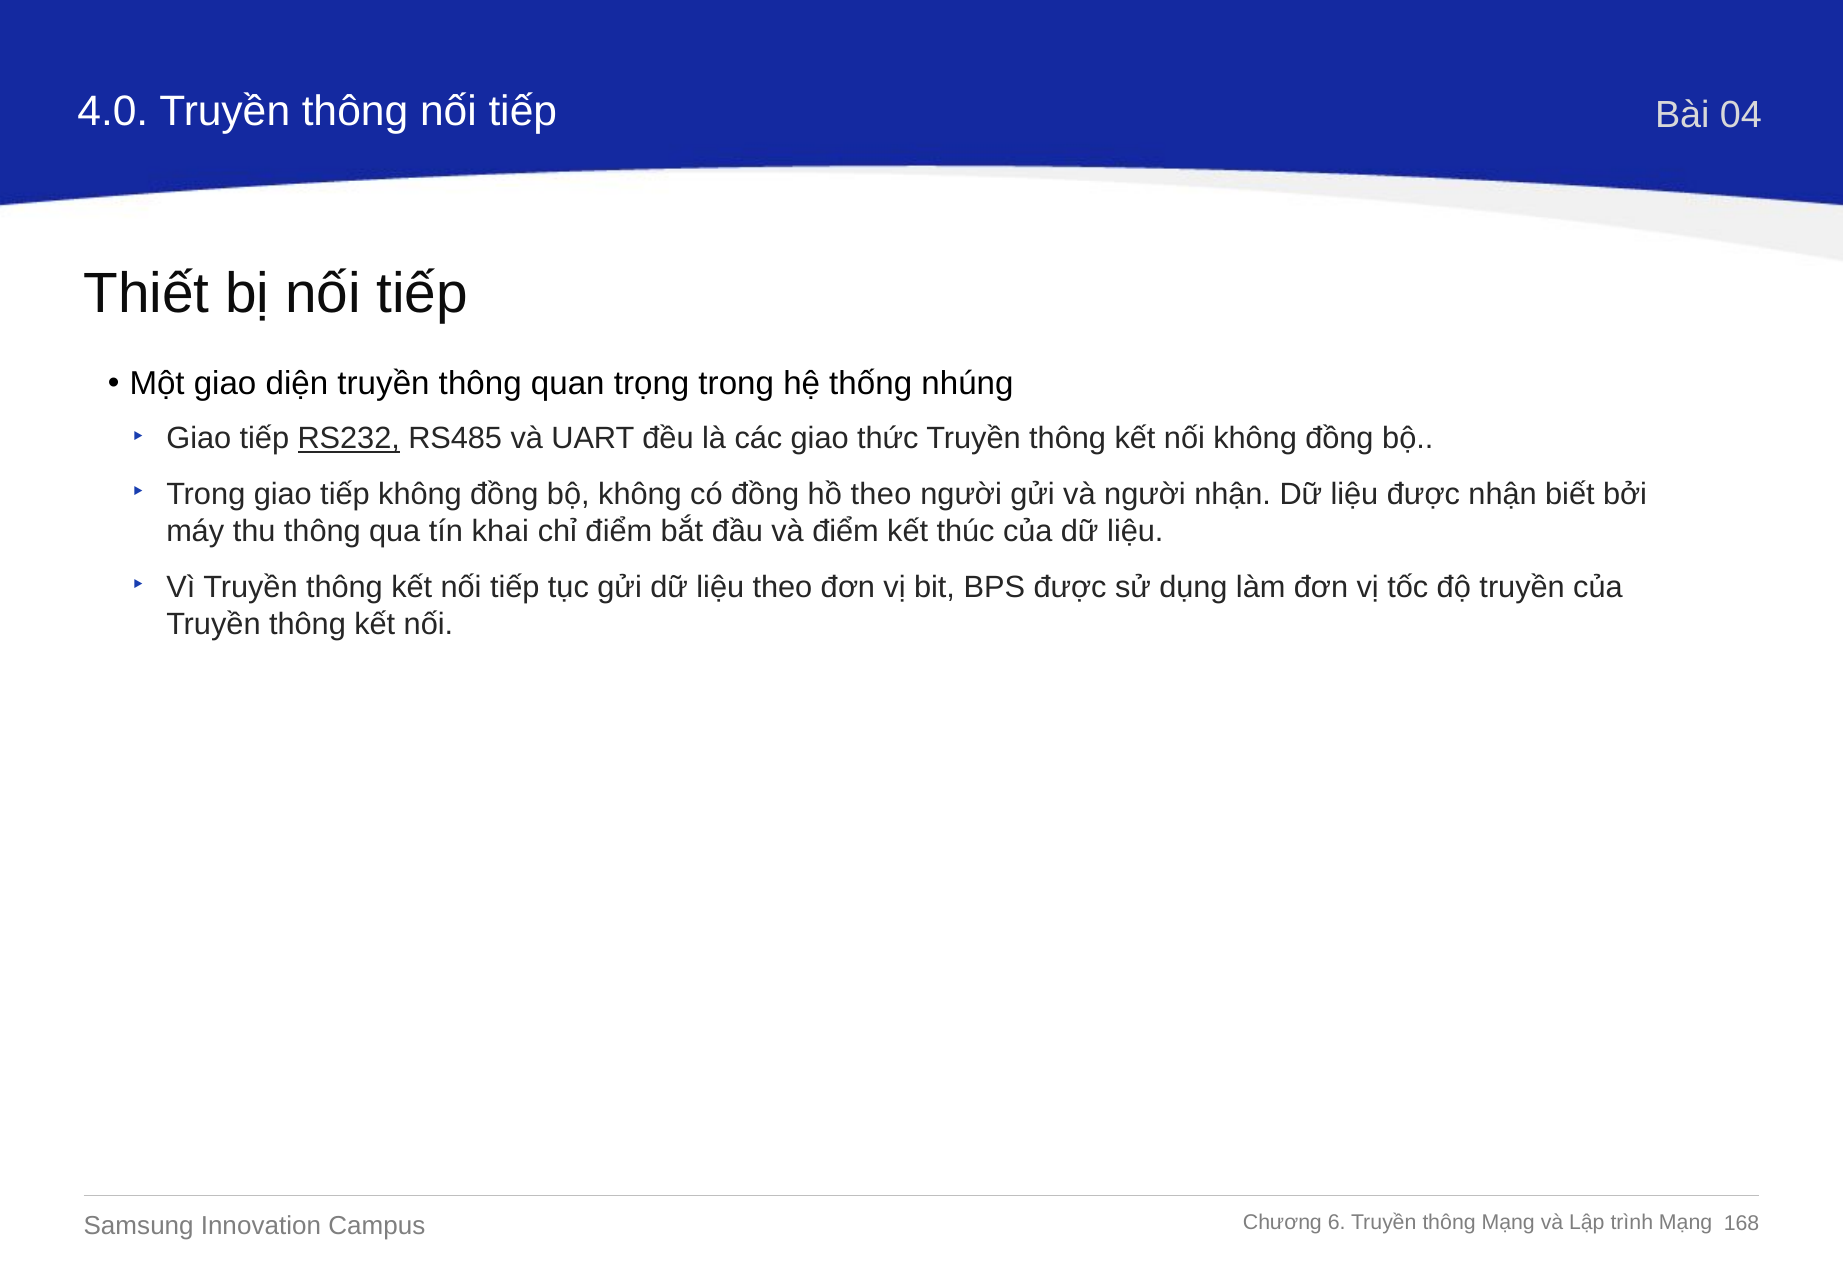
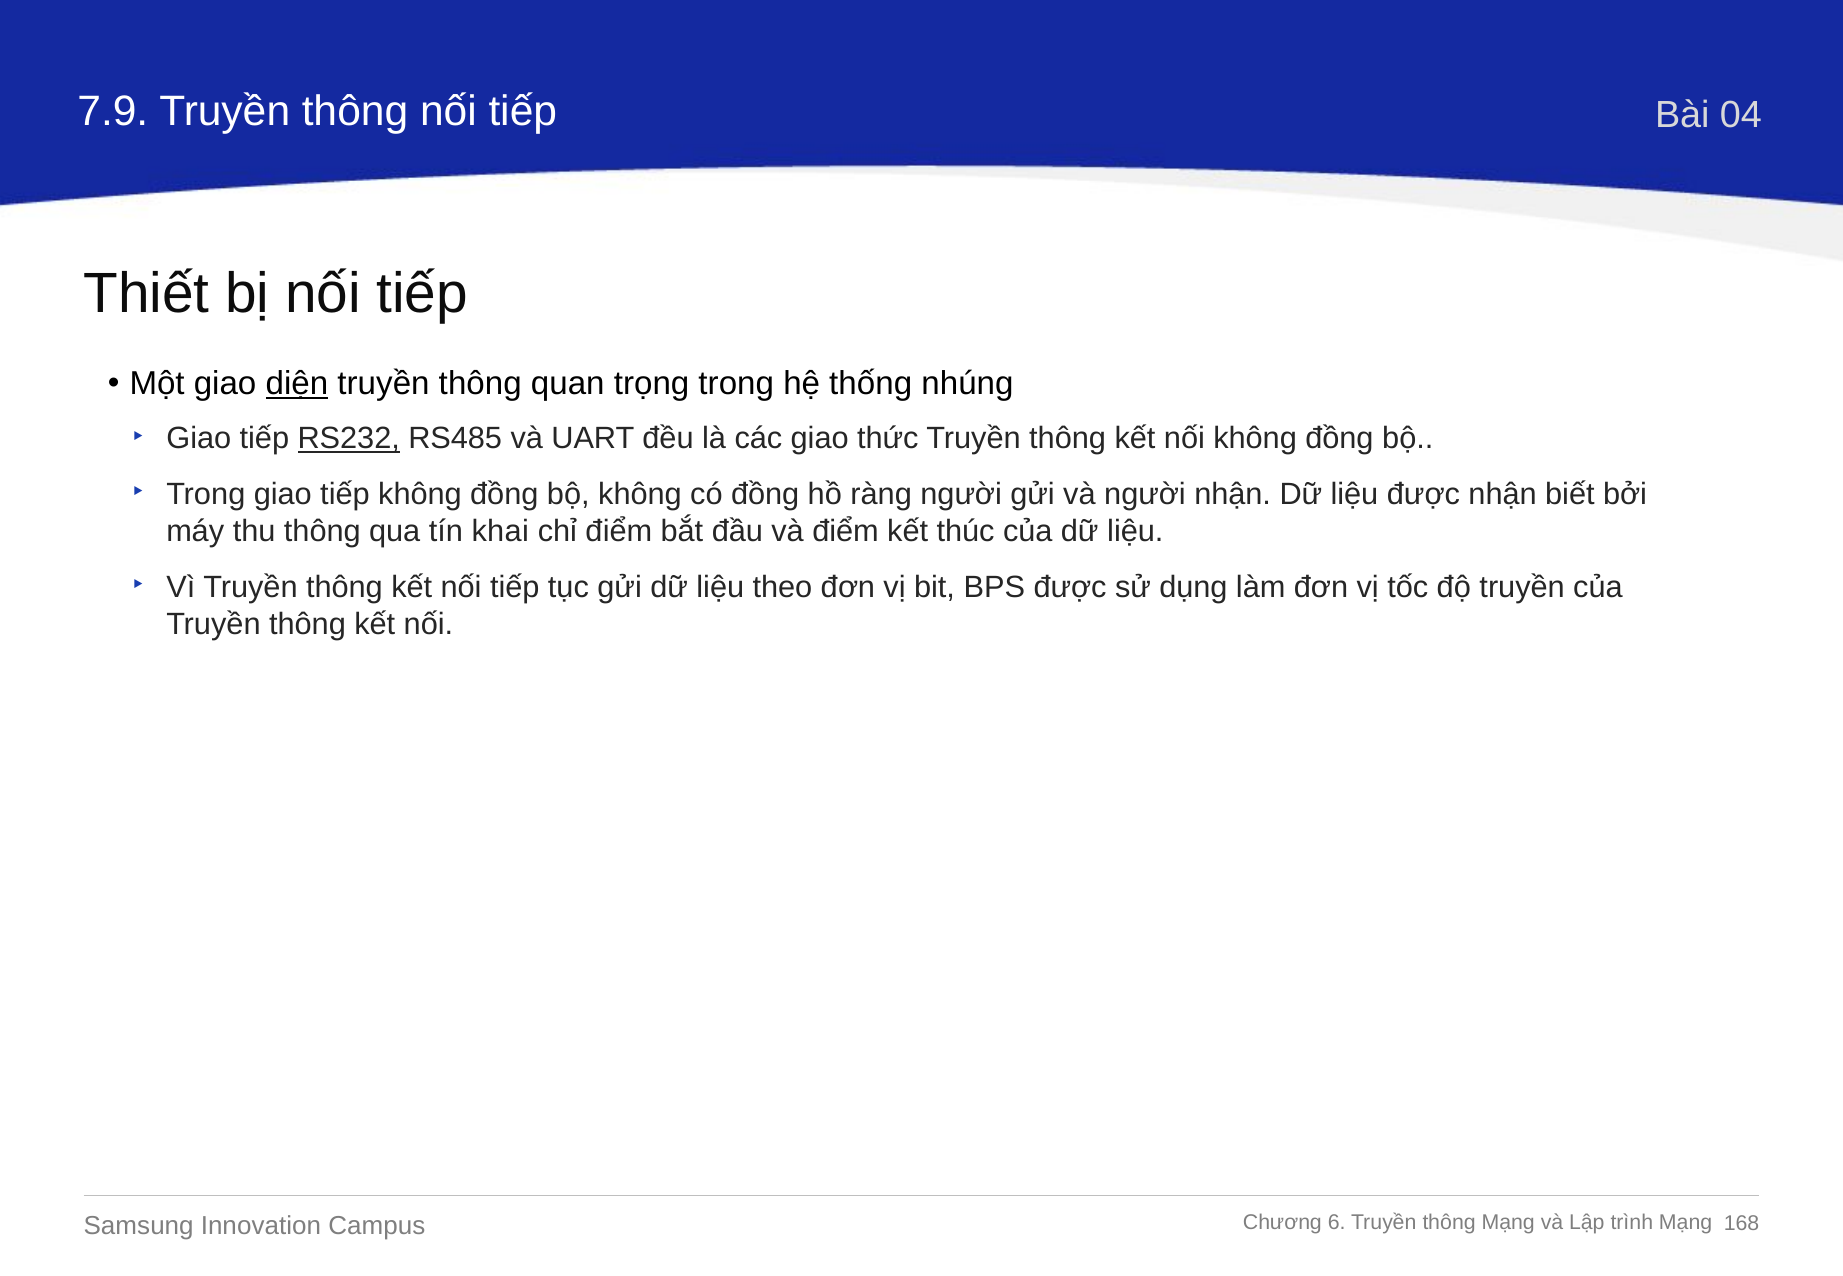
4.0: 4.0 -> 7.9 (113, 111)
diện underline: none -> present (297, 384)
hồ theo: theo -> ràng (881, 495)
